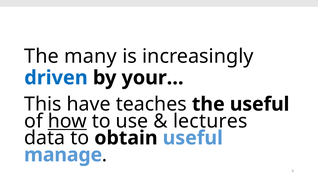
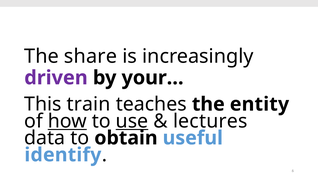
many: many -> share (90, 56)
driven colour: blue -> purple (56, 78)
have: have -> train (89, 104)
the useful: useful -> entity (259, 104)
use underline: none -> present (132, 121)
manage: manage -> identify (63, 155)
